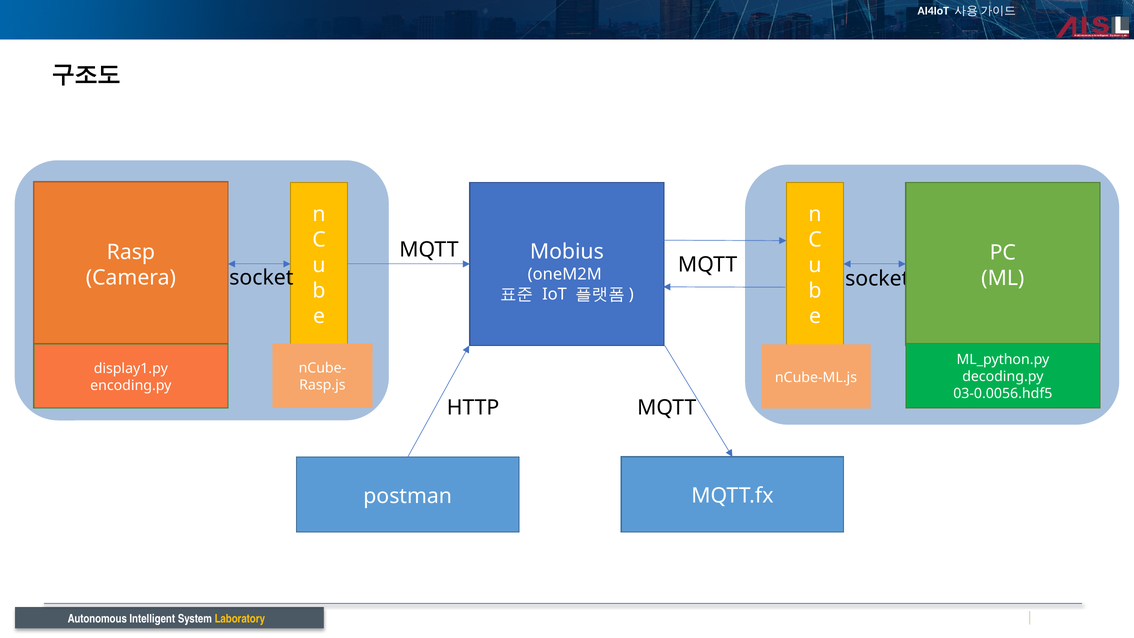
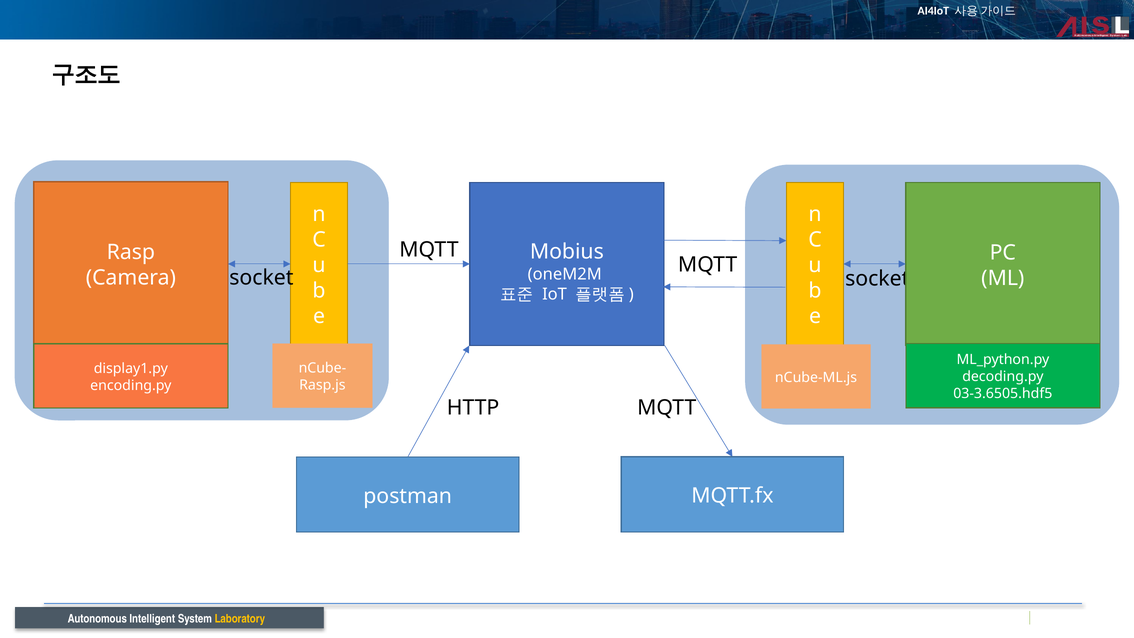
03-0.0056.hdf5: 03-0.0056.hdf5 -> 03-3.6505.hdf5 (1003, 394)
